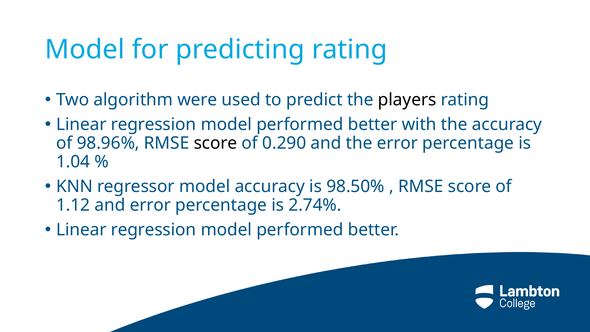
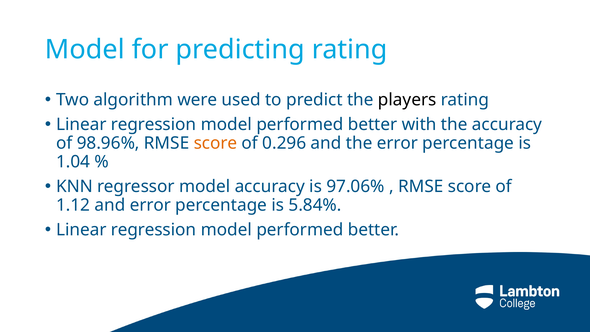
score colour: black -> orange (215, 143)
0.290: 0.290 -> 0.296 (284, 143)
98.50%: 98.50% -> 97.06% (356, 186)
2.74%: 2.74% -> 5.84% (315, 205)
